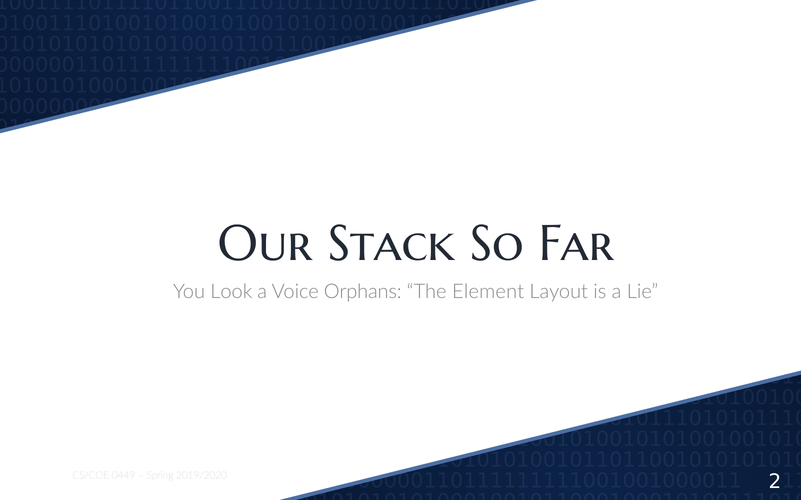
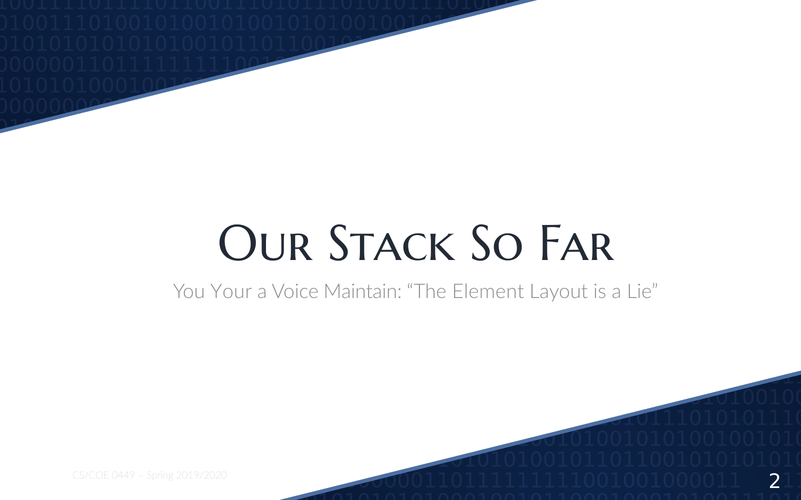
Look: Look -> Your (231, 292)
Orphans: Orphans -> Maintain (363, 292)
